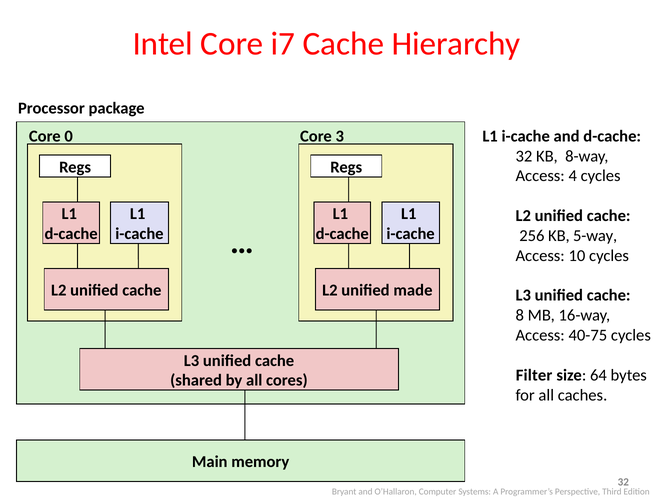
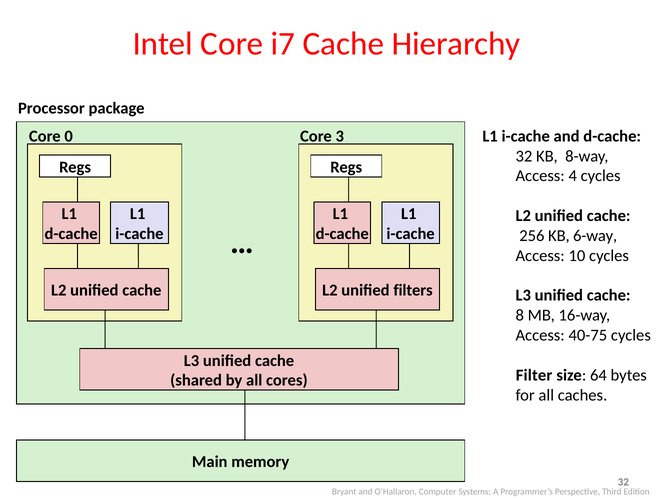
5-way: 5-way -> 6-way (595, 236)
made: made -> filters (413, 290)
